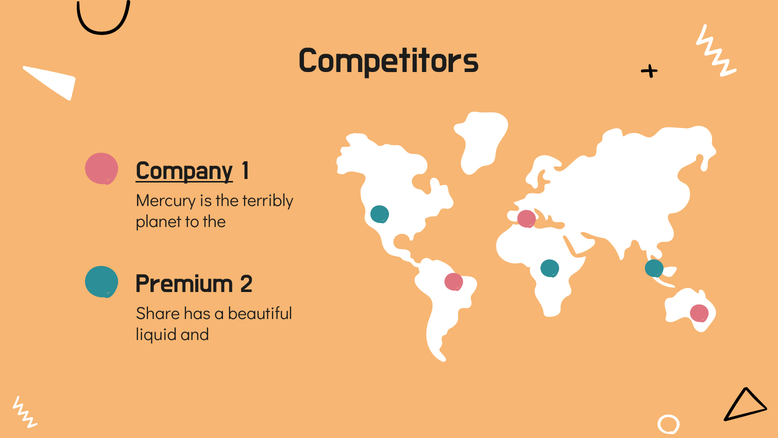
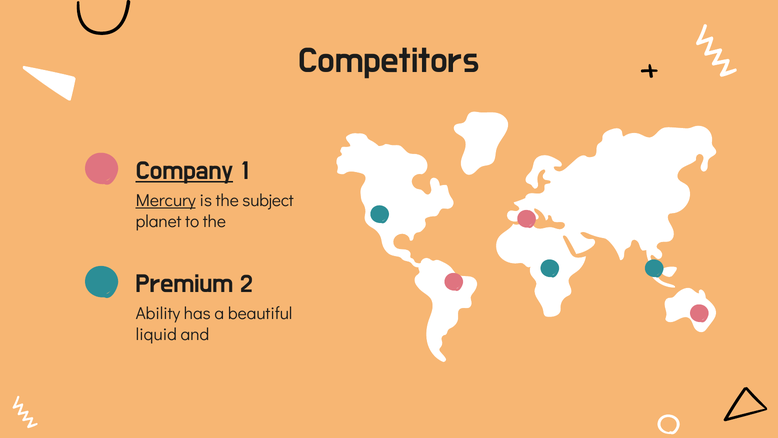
Mercury underline: none -> present (166, 200)
terribly: terribly -> subject (268, 200)
Share: Share -> Ability (158, 313)
